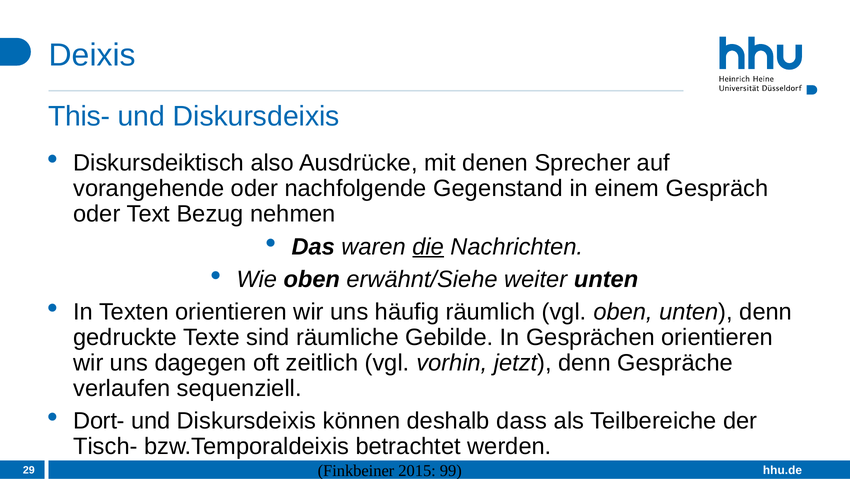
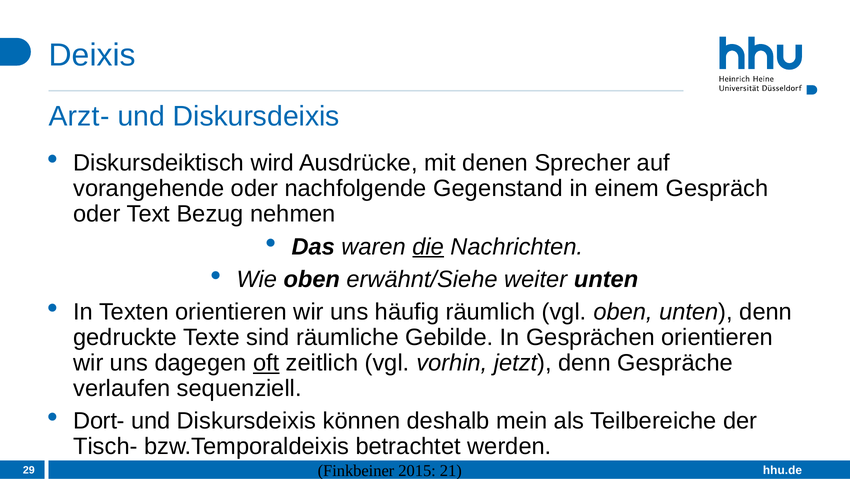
This-: This- -> Arzt- (79, 116)
also: also -> wird (272, 163)
oft underline: none -> present (266, 363)
dass: dass -> mein (522, 421)
99: 99 -> 21 (451, 471)
